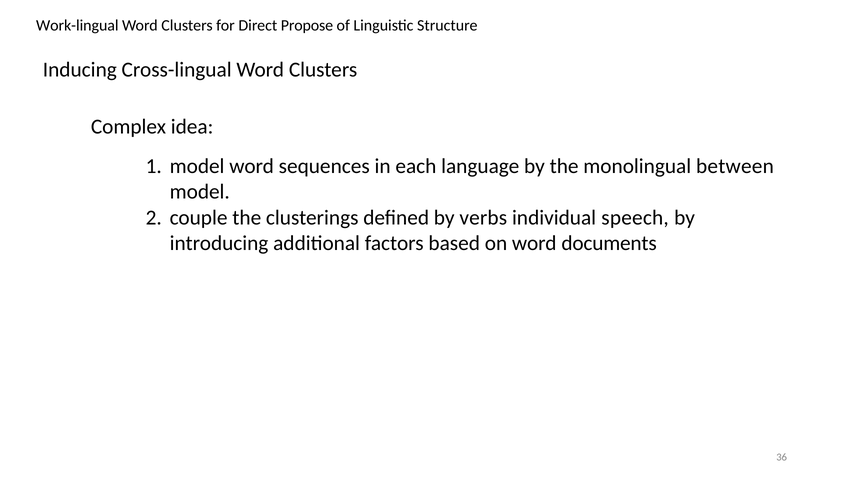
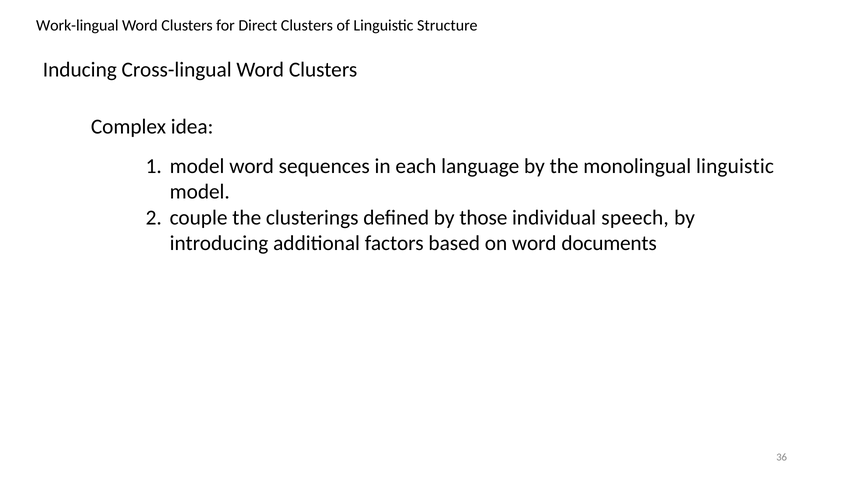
Direct Propose: Propose -> Clusters (307, 26)
monolingual between: between -> linguistic (735, 167)
verbs: verbs -> those (483, 218)
